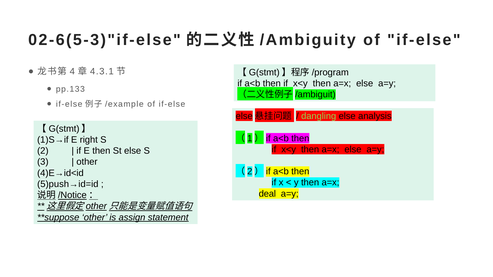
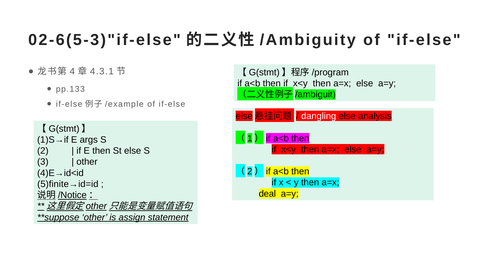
dangling colour: light green -> white (319, 116)
right: right -> args (89, 140)
5)push→id=id: 5)push→id=id -> 5)finite→id=id (68, 184)
